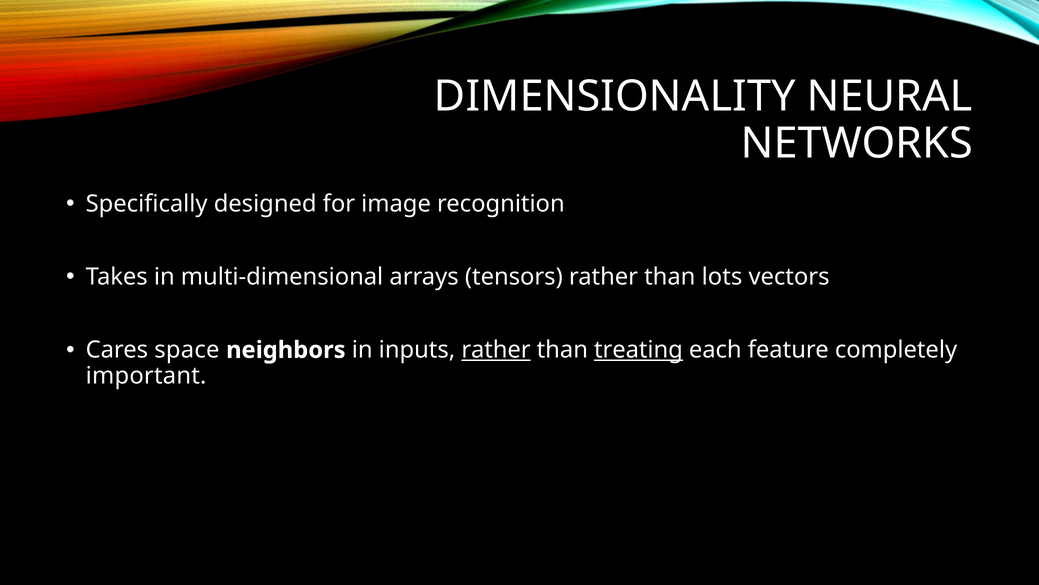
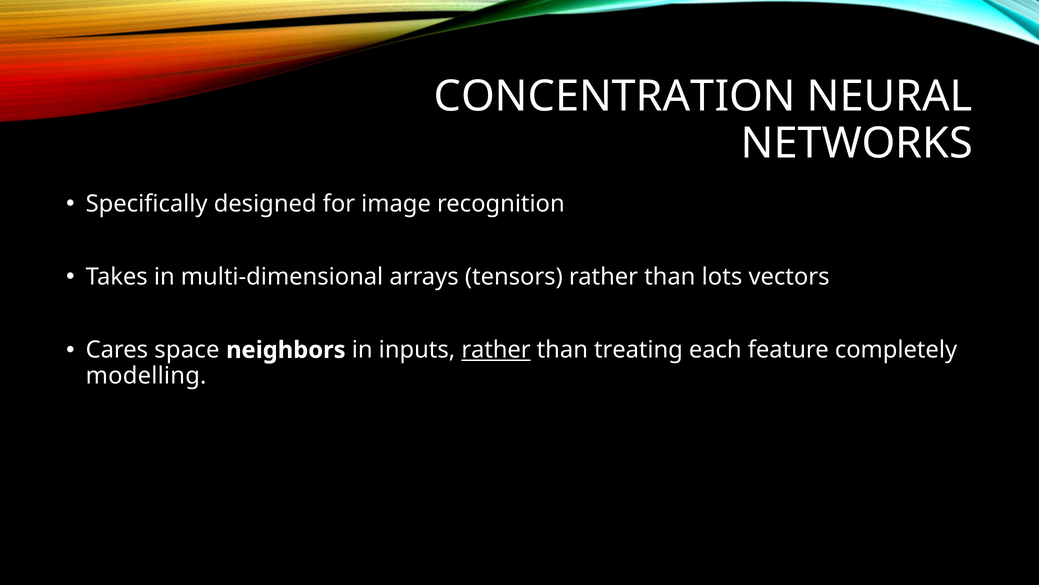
DIMENSIONALITY: DIMENSIONALITY -> CONCENTRATION (615, 97)
treating underline: present -> none (638, 350)
important: important -> modelling (146, 375)
